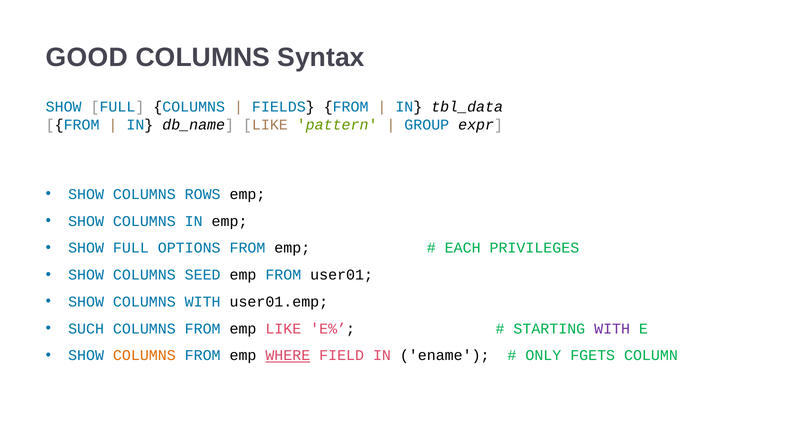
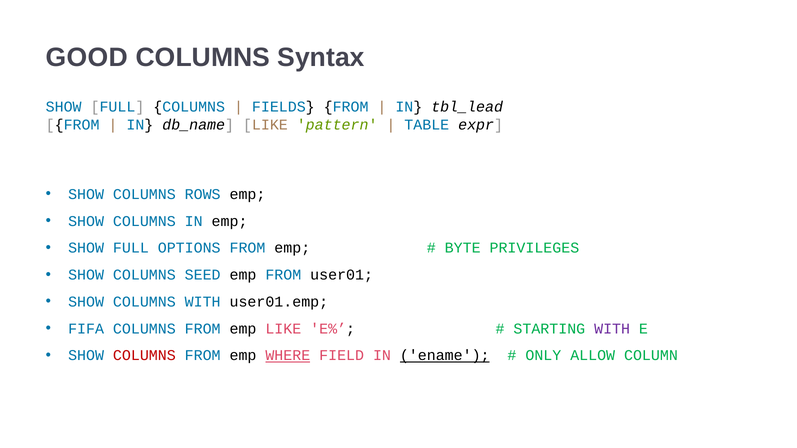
tbl_data: tbl_data -> tbl_lead (467, 107)
GROUP: GROUP -> TABLE (427, 125)
EACH: EACH -> BYTE (463, 248)
SUCH: SUCH -> FIFA (86, 329)
COLUMNS colour: orange -> red (144, 356)
ename underline: none -> present (445, 356)
FGETS: FGETS -> ALLOW (593, 356)
